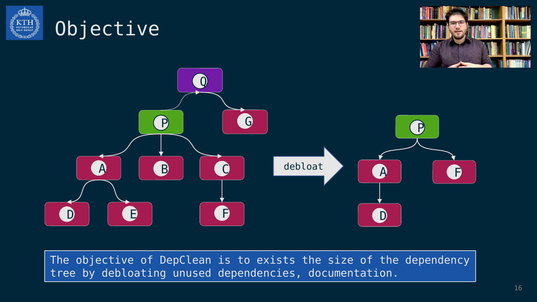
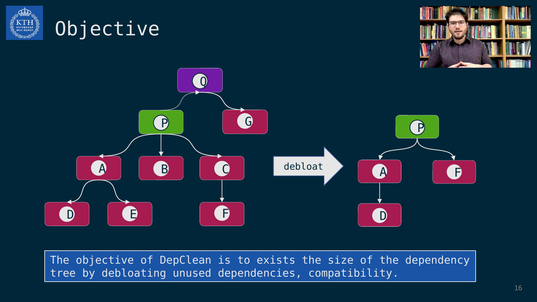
documentation: documentation -> compatibility (354, 273)
